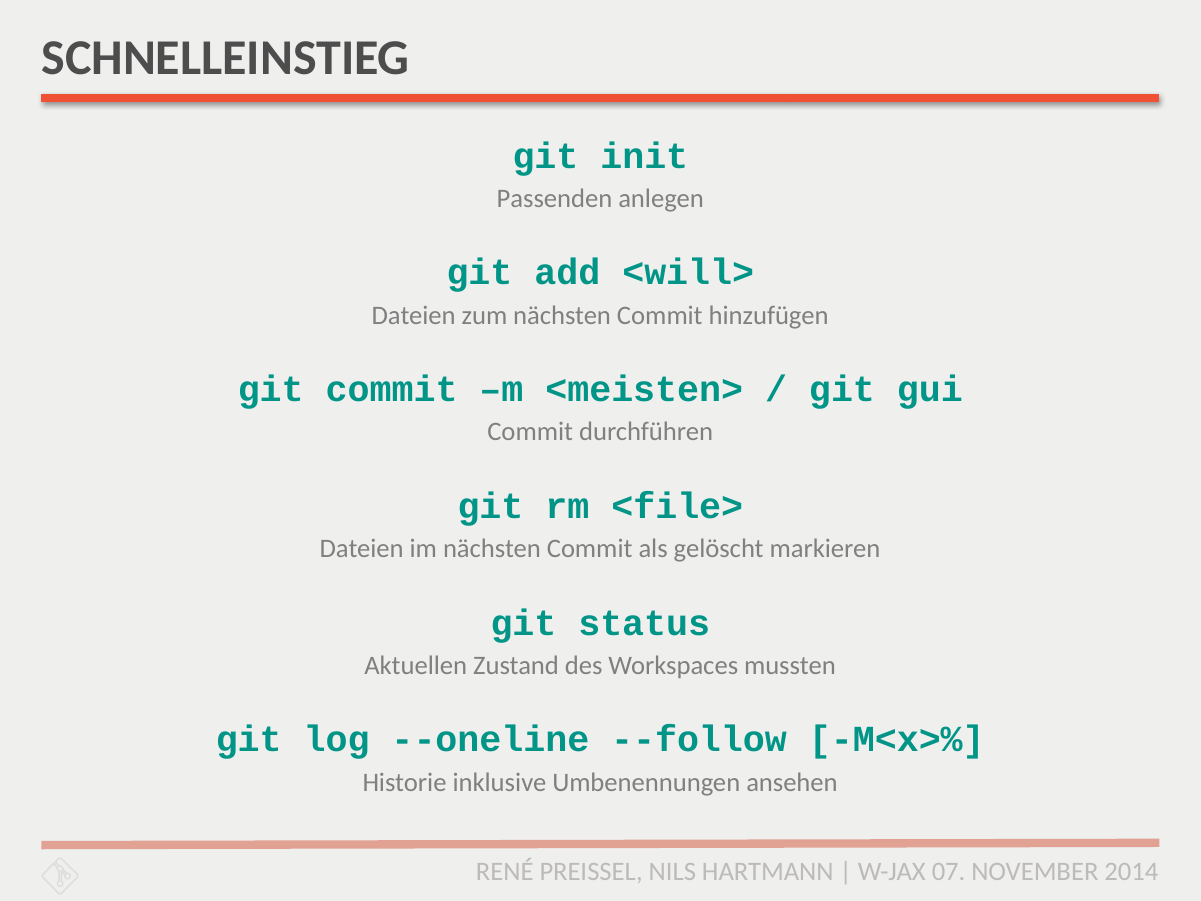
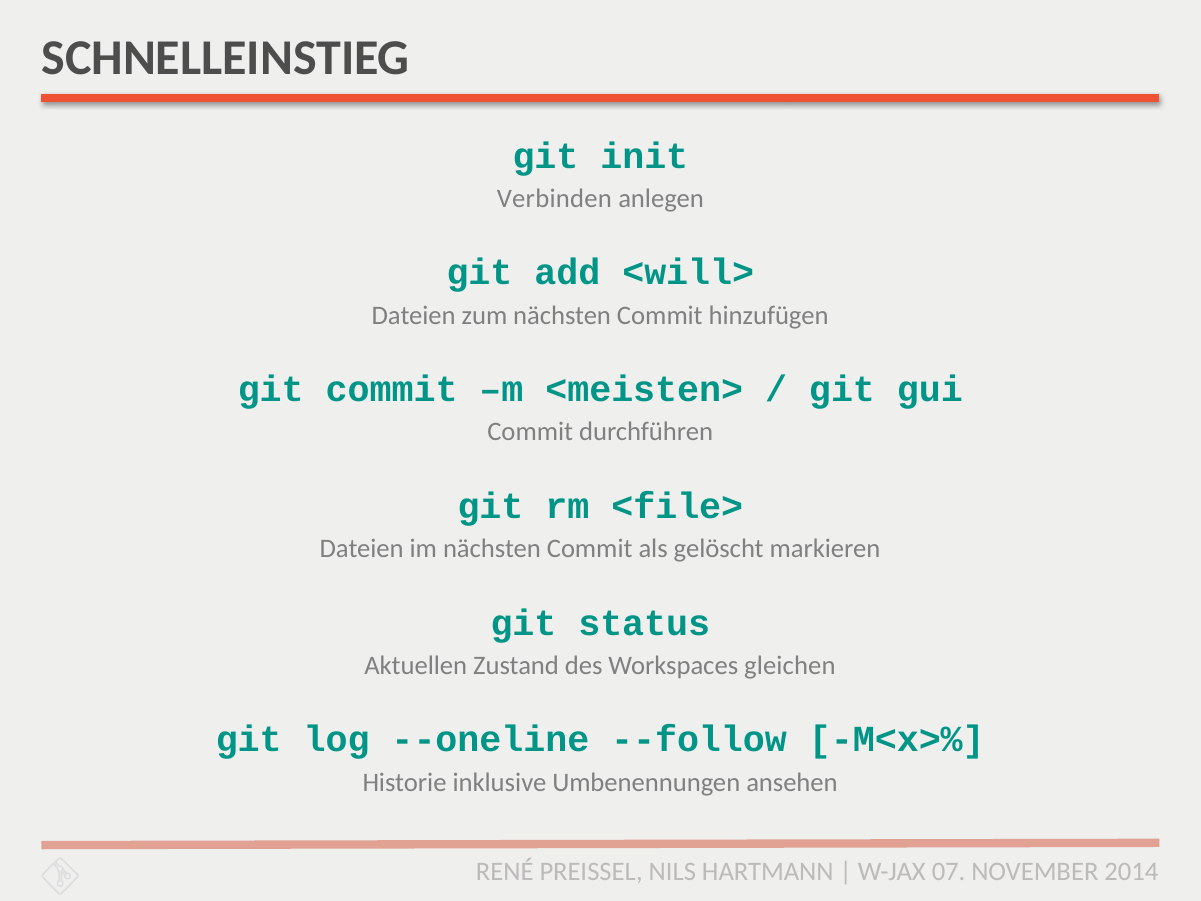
Passenden: Passenden -> Verbinden (554, 199)
mussten: mussten -> gleichen (790, 666)
